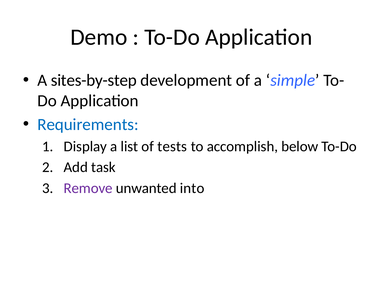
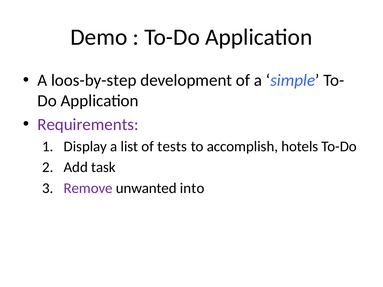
sites-by-step: sites-by-step -> loos-by-step (94, 80)
Requirements colour: blue -> purple (88, 125)
below: below -> hotels (300, 147)
